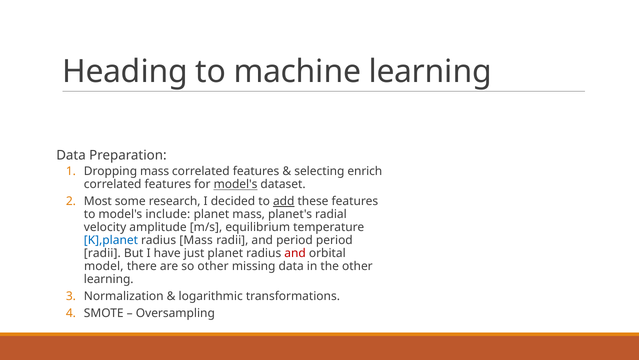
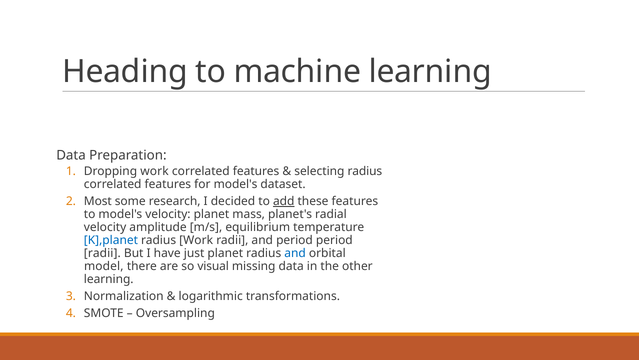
Dropping mass: mass -> work (155, 171)
selecting enrich: enrich -> radius (365, 171)
model's underline: present -> none (236, 184)
model's include: include -> velocity (168, 214)
radius Mass: Mass -> Work (196, 240)
and colour: red -> blue (295, 253)
so other: other -> visual (213, 266)
